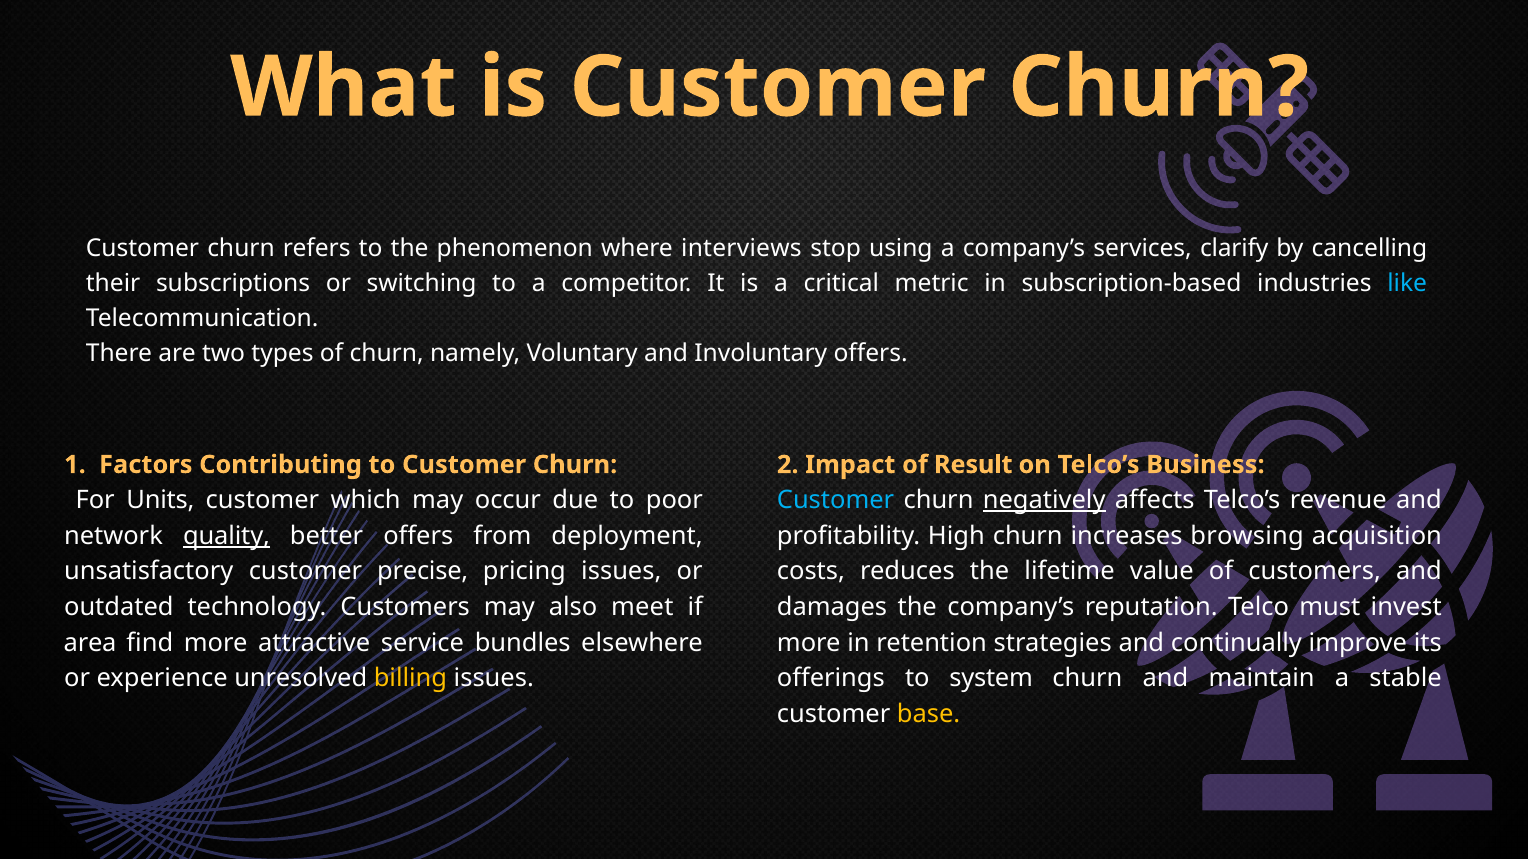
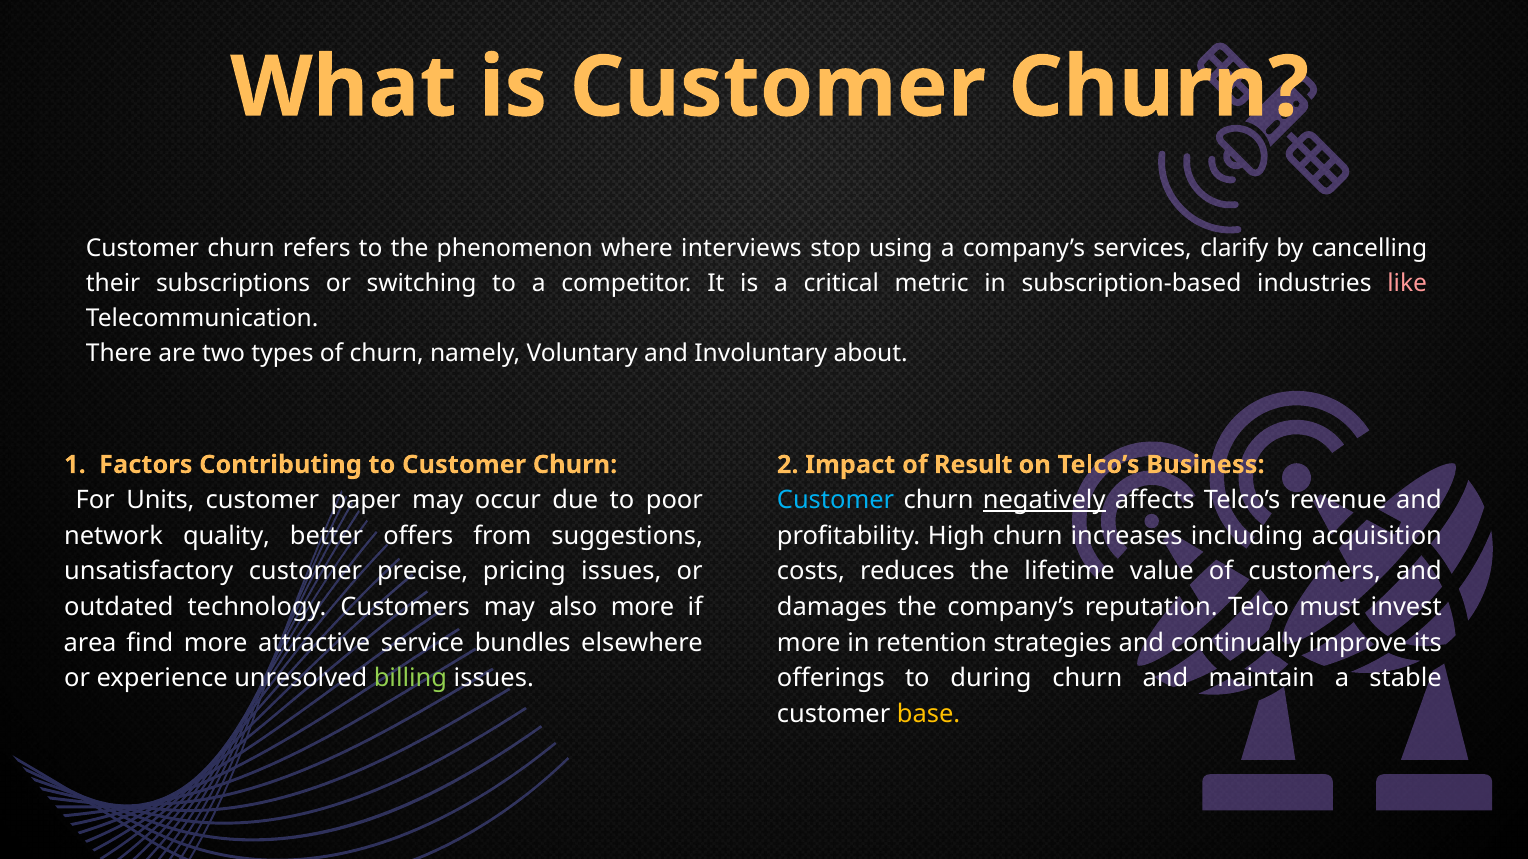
like colour: light blue -> pink (1407, 284)
Involuntary offers: offers -> about (871, 354)
which: which -> paper (366, 501)
quality underline: present -> none (226, 536)
deployment: deployment -> suggestions (627, 536)
browsing: browsing -> including (1247, 536)
also meet: meet -> more (643, 607)
billing colour: yellow -> light green (410, 679)
system: system -> during (991, 679)
